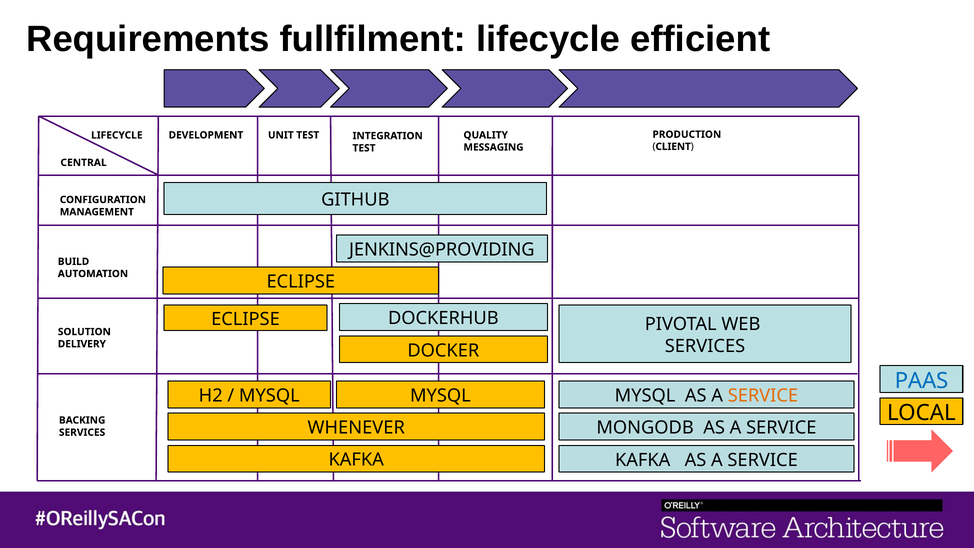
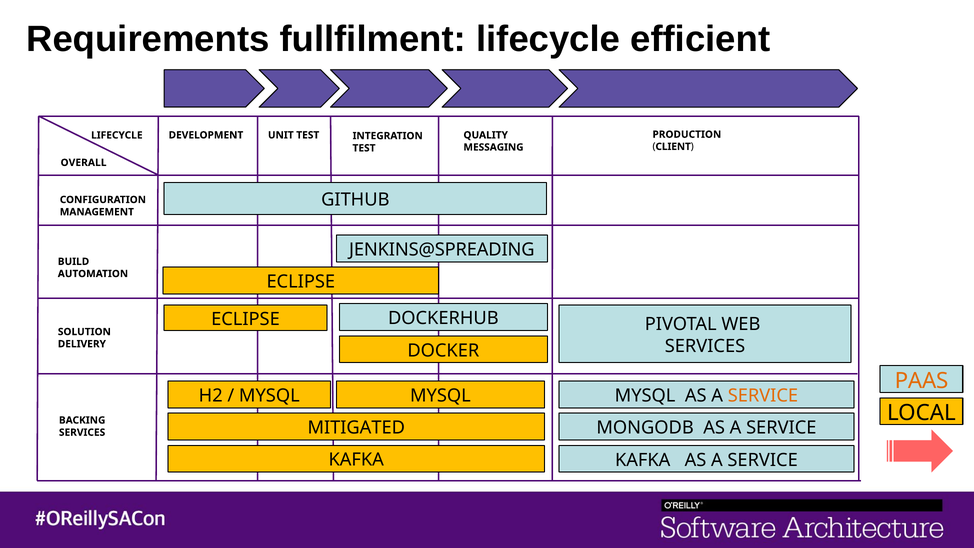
CENTRAL: CENTRAL -> OVERALL (84, 163)
JENKINS@PROVIDING: JENKINS@PROVIDING -> JENKINS@SPREADING (442, 250)
PAAS colour: blue -> orange (922, 381)
WHENEVER: WHENEVER -> MITIGATED (356, 428)
